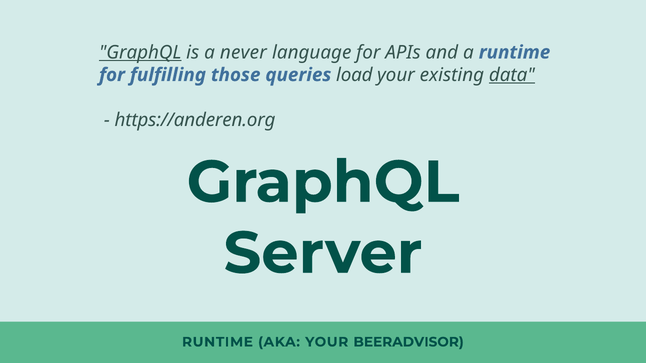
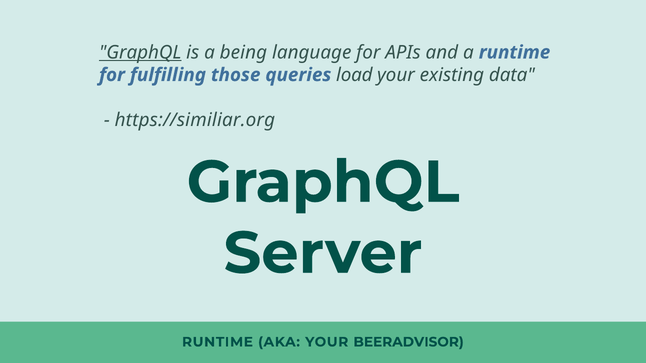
never: never -> being (243, 52)
data underline: present -> none (512, 75)
https://anderen.org: https://anderen.org -> https://similiar.org (195, 120)
